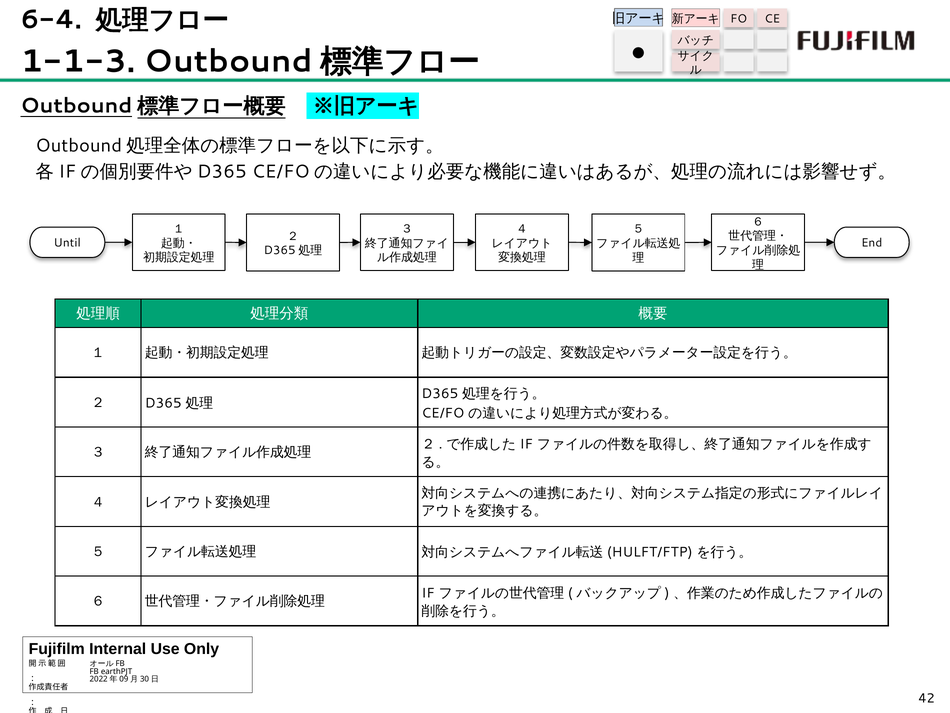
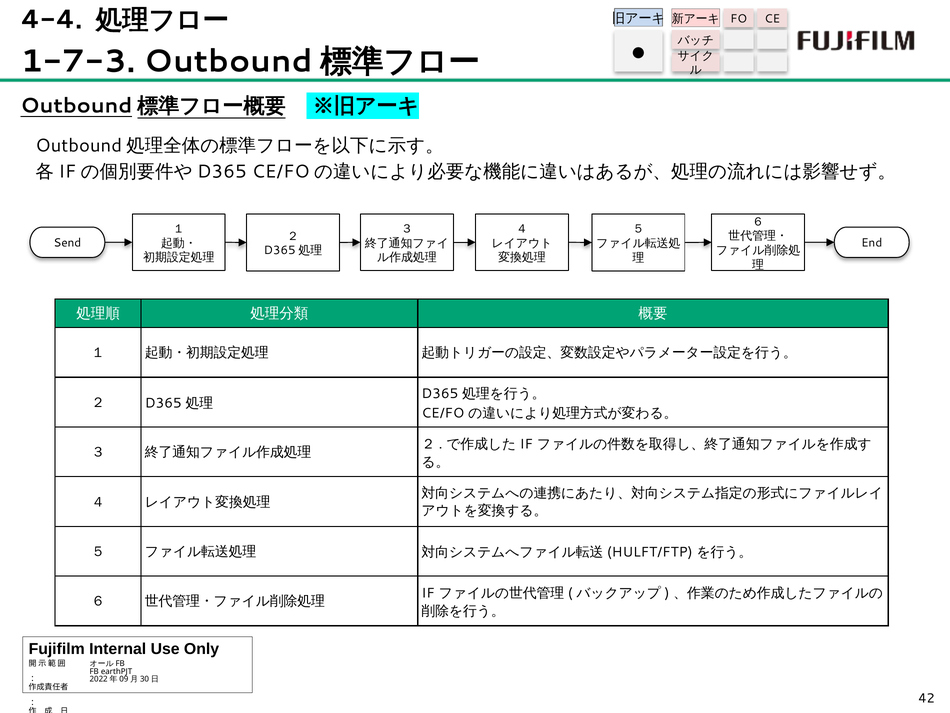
6-4: 6-4 -> 4-4 (52, 20)
1-1-3: 1-1-3 -> 1-7-3 (78, 61)
Until: Until -> Send (67, 243)
